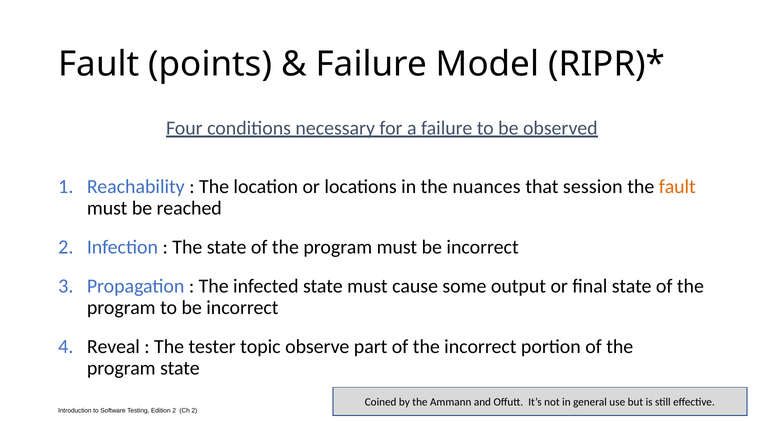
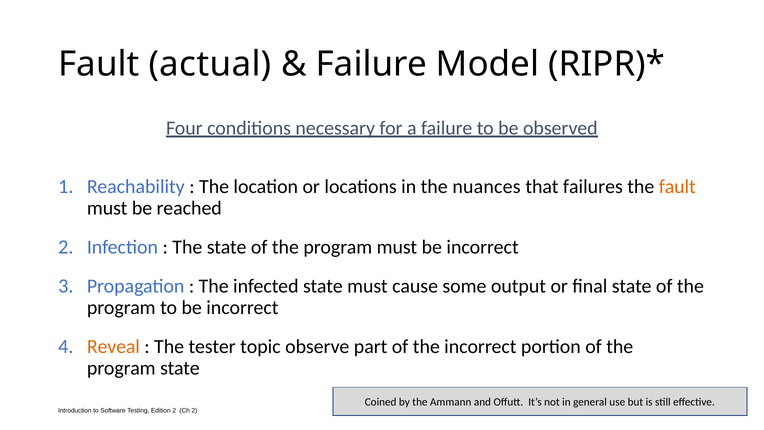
points: points -> actual (210, 64)
session: session -> failures (593, 187)
Reveal colour: black -> orange (113, 347)
